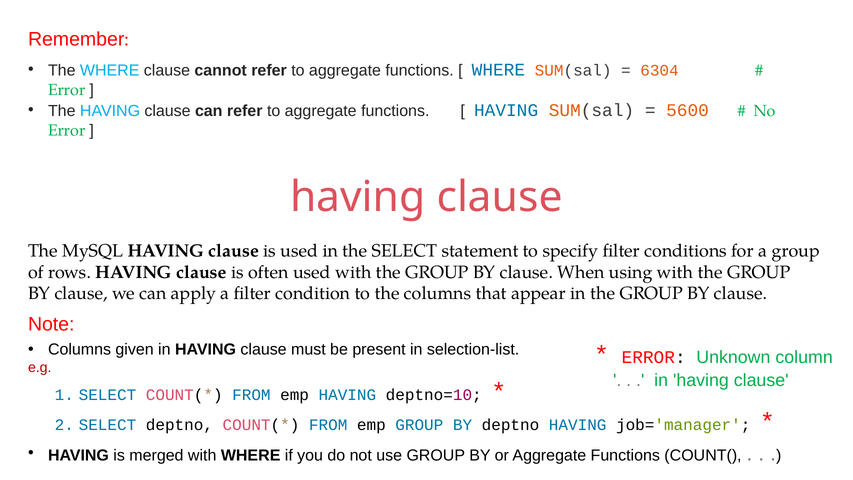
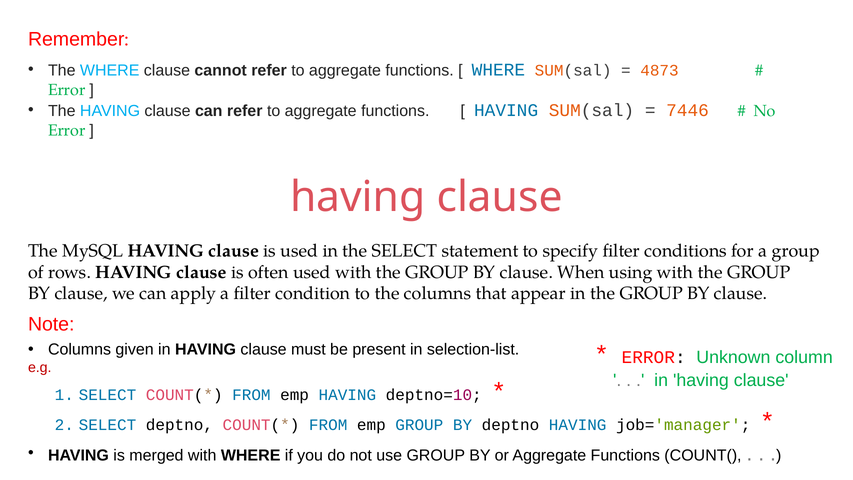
6304: 6304 -> 4873 (659, 71)
5600: 5600 -> 7446 (688, 110)
